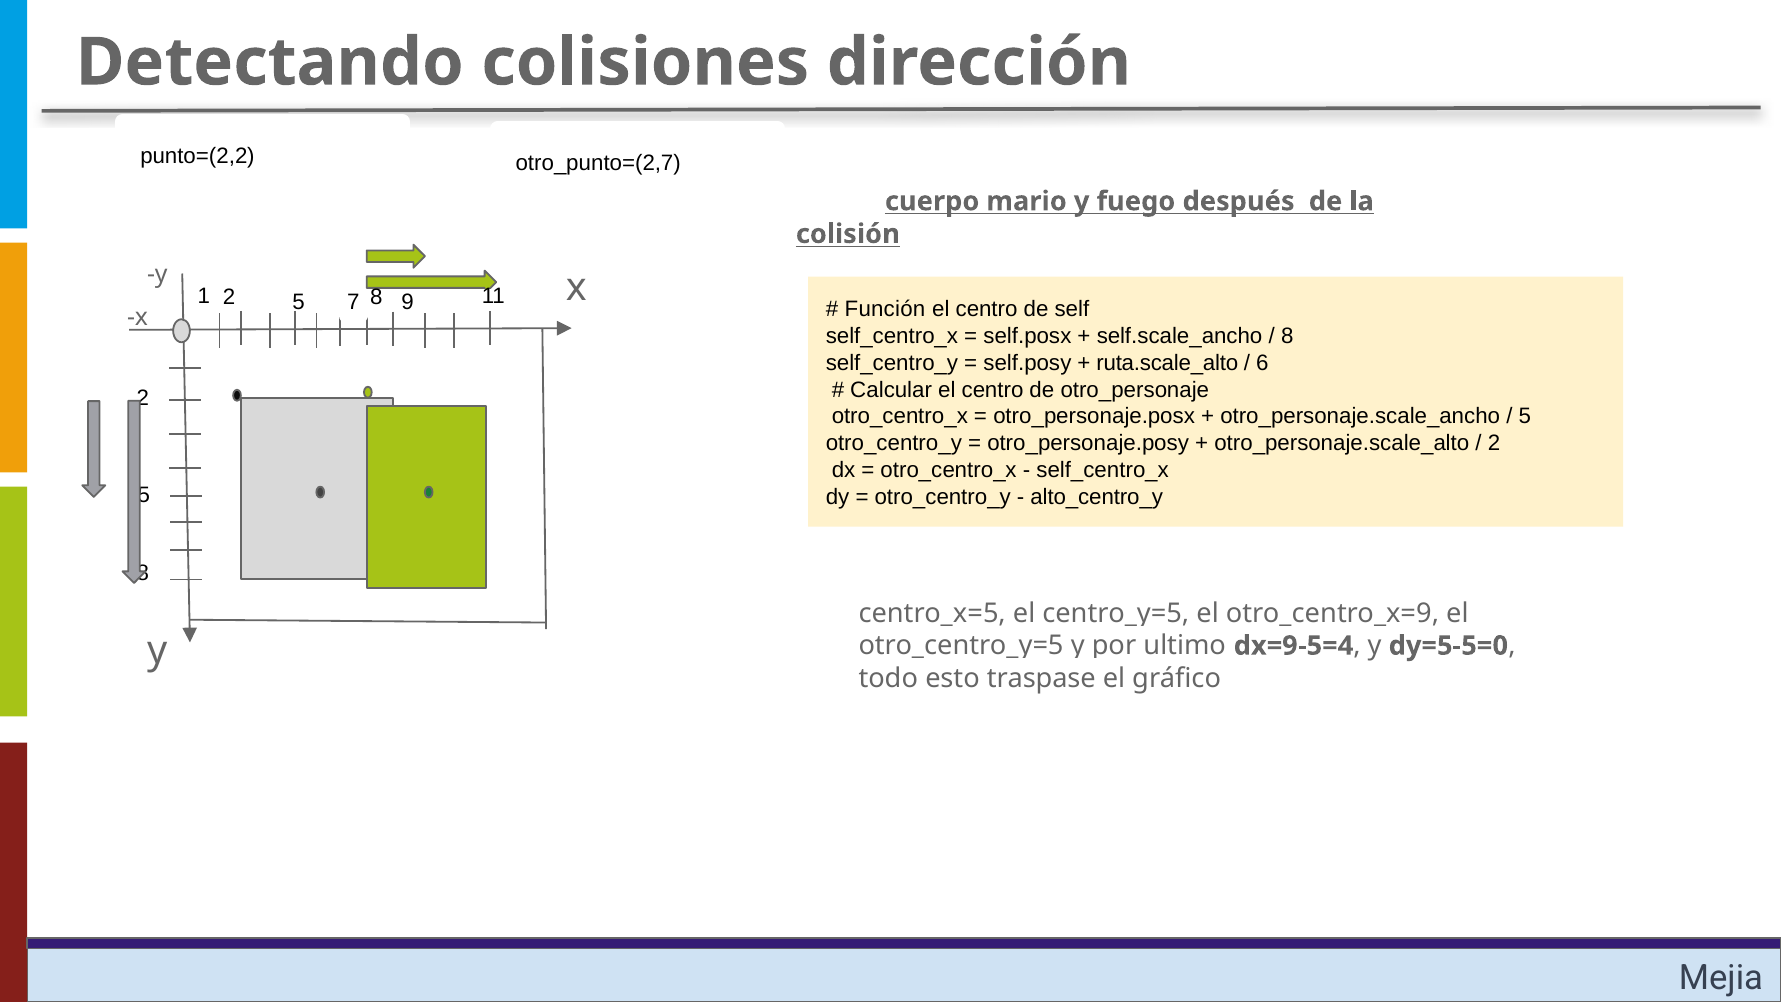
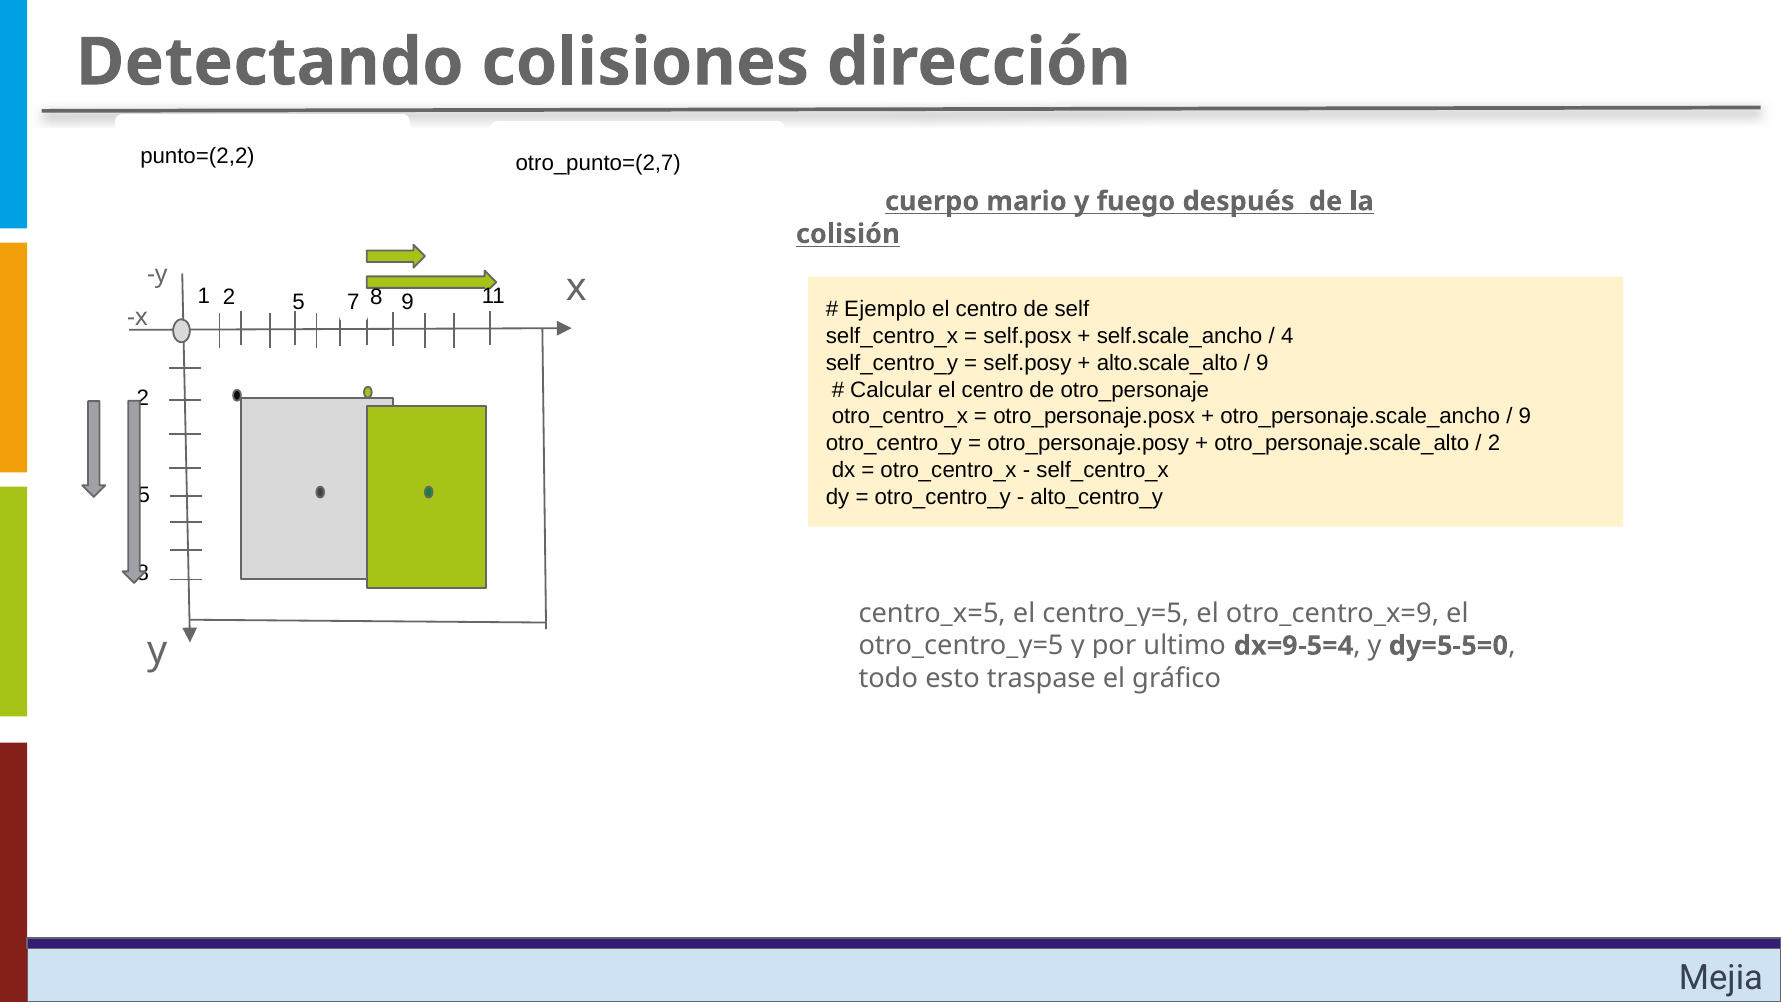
Función: Función -> Ejemplo (885, 309)
8: 8 -> 4 (1287, 336)
ruta.scale_alto: ruta.scale_alto -> alto.scale_alto (1167, 363)
6: 6 -> 9 (1262, 363)
5: 5 -> 9 (1525, 417)
